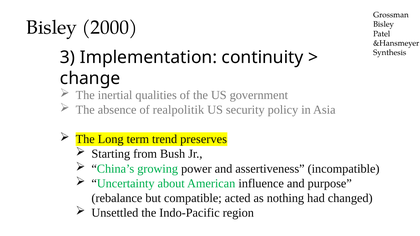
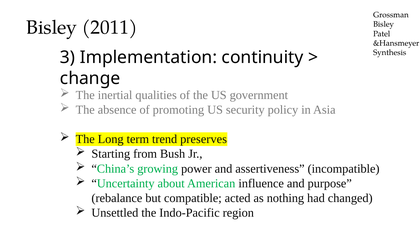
2000: 2000 -> 2011 (110, 28)
realpolitik: realpolitik -> promoting (178, 110)
